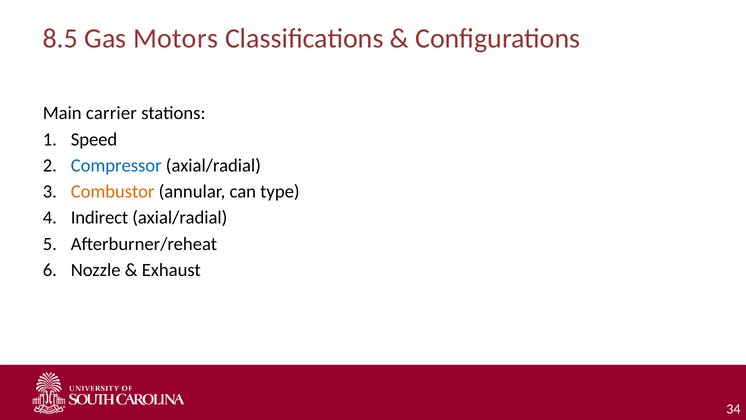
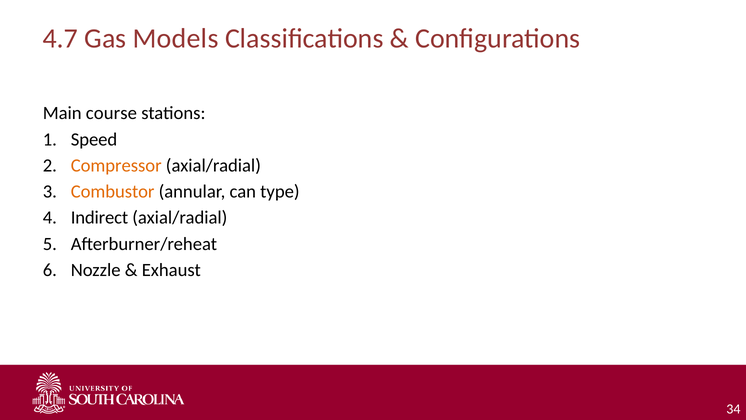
8.5: 8.5 -> 4.7 (60, 38)
Motors: Motors -> Models (176, 38)
carrier: carrier -> course (111, 113)
Compressor colour: blue -> orange (116, 165)
